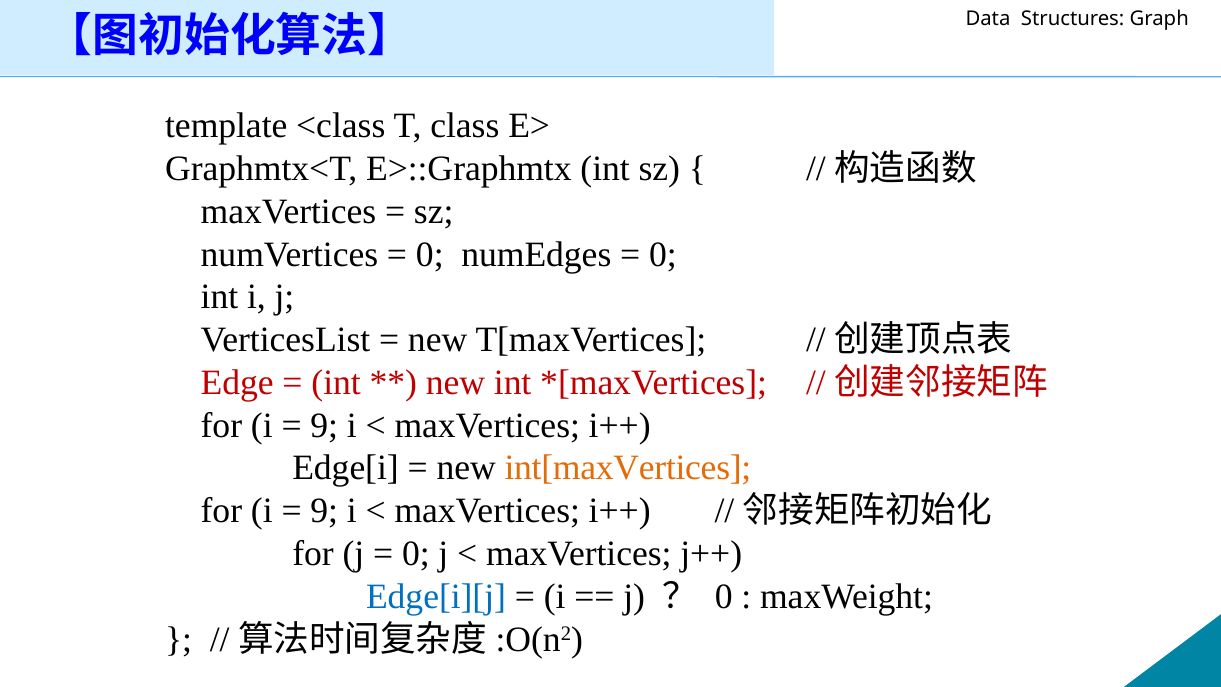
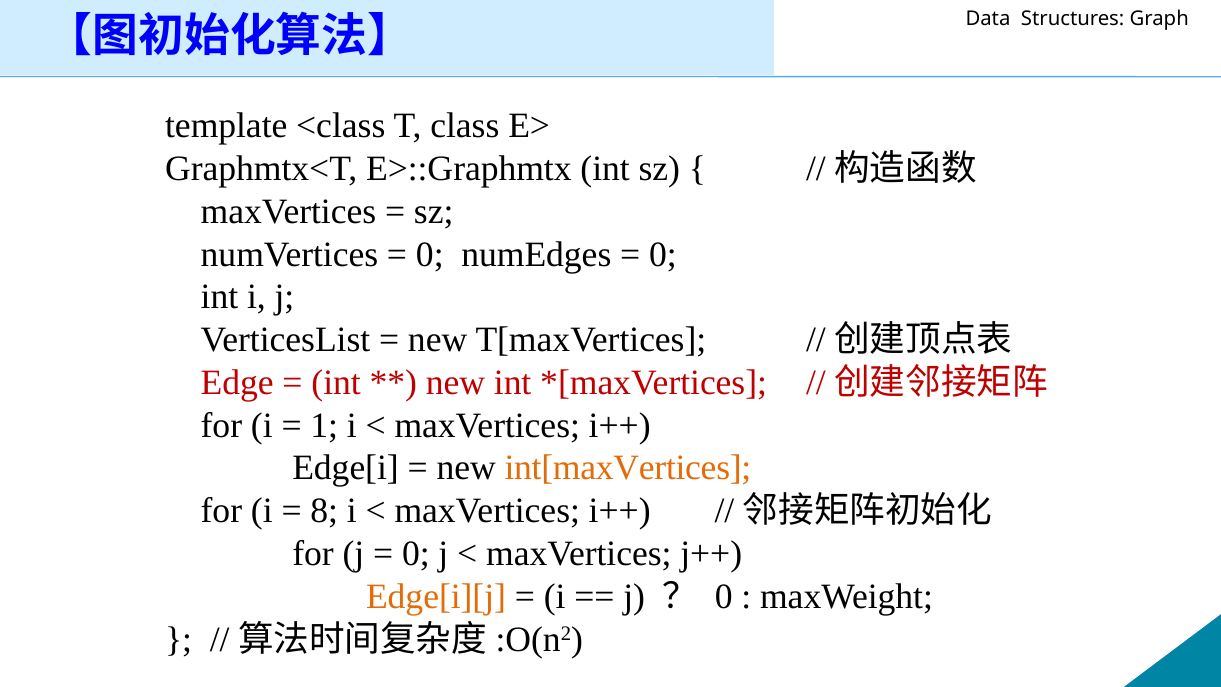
9: 9 -> 1 (324, 425)
9: 9 -> 8 (324, 511)
Edge[i][j colour: blue -> orange (436, 596)
